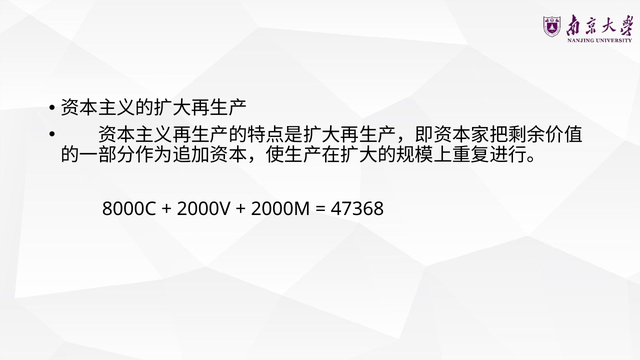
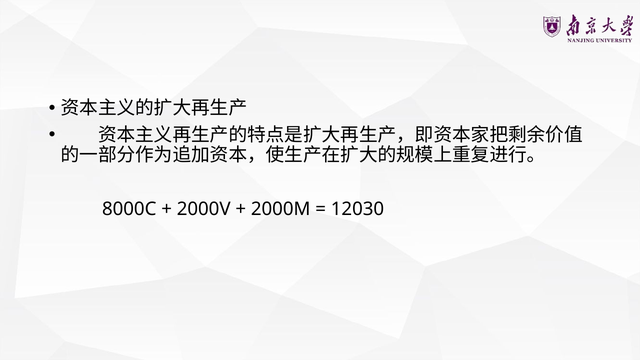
47368: 47368 -> 12030 (357, 209)
